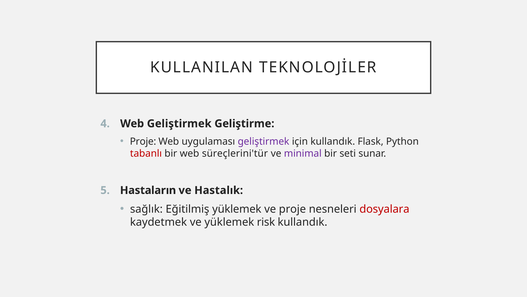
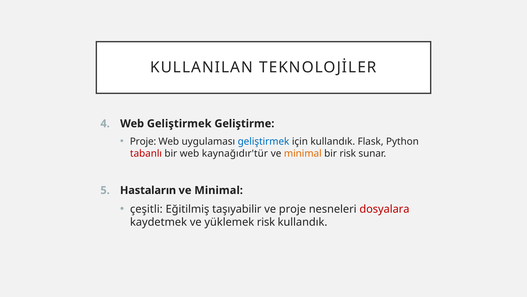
geliştirmek colour: purple -> blue (264, 141)
süreçlerini'tür: süreçlerini'tür -> kaynağıdır'tür (235, 153)
minimal colour: purple -> orange (303, 153)
bir seti: seti -> risk (348, 153)
Hastalık: Hastalık -> Minimal (219, 190)
sağlık: sağlık -> çeşitli (146, 209)
Eğitilmiş yüklemek: yüklemek -> taşıyabilir (237, 209)
